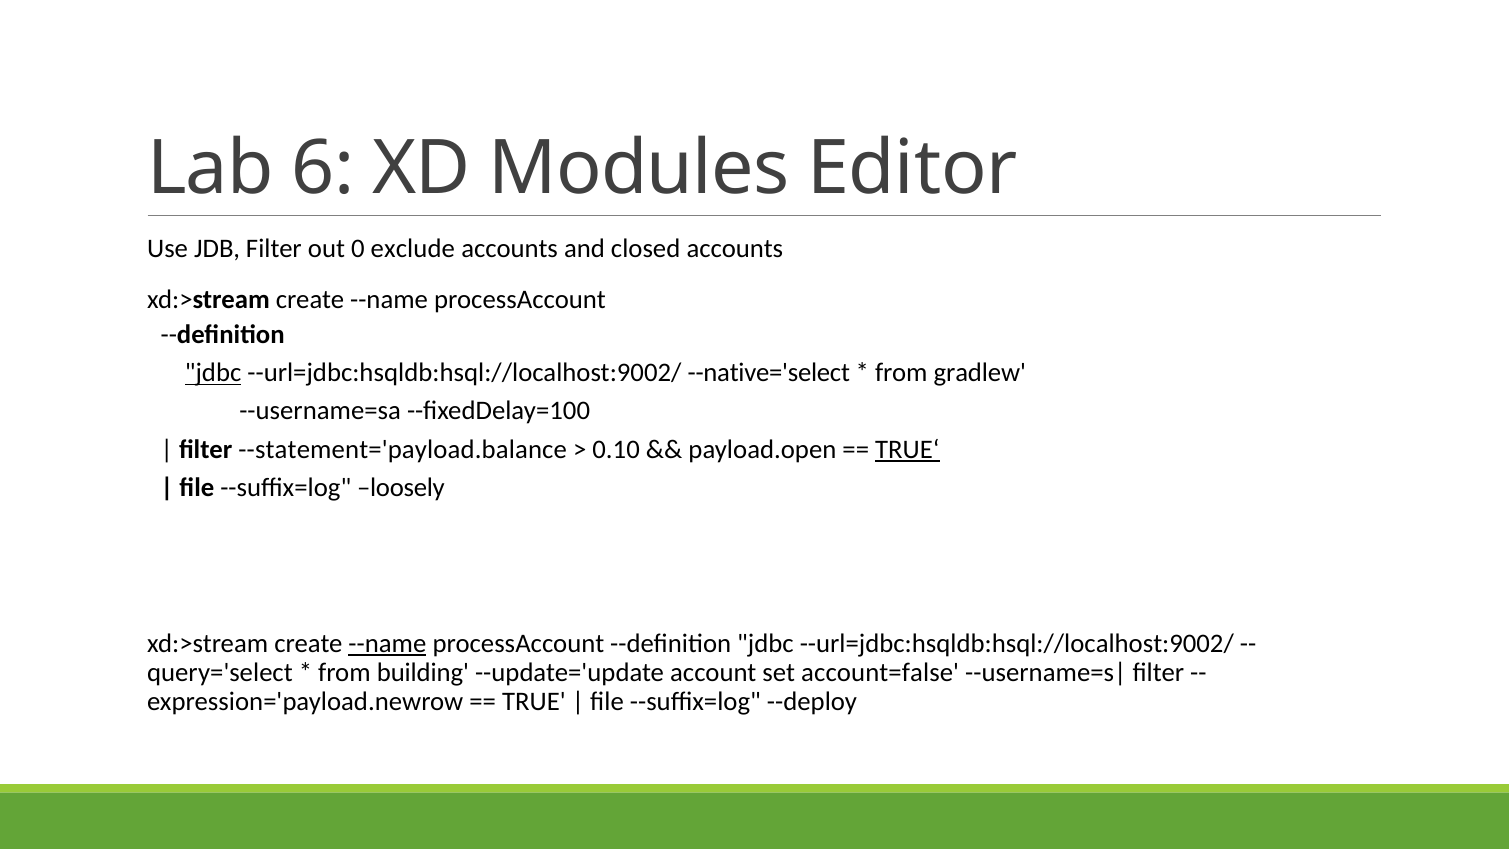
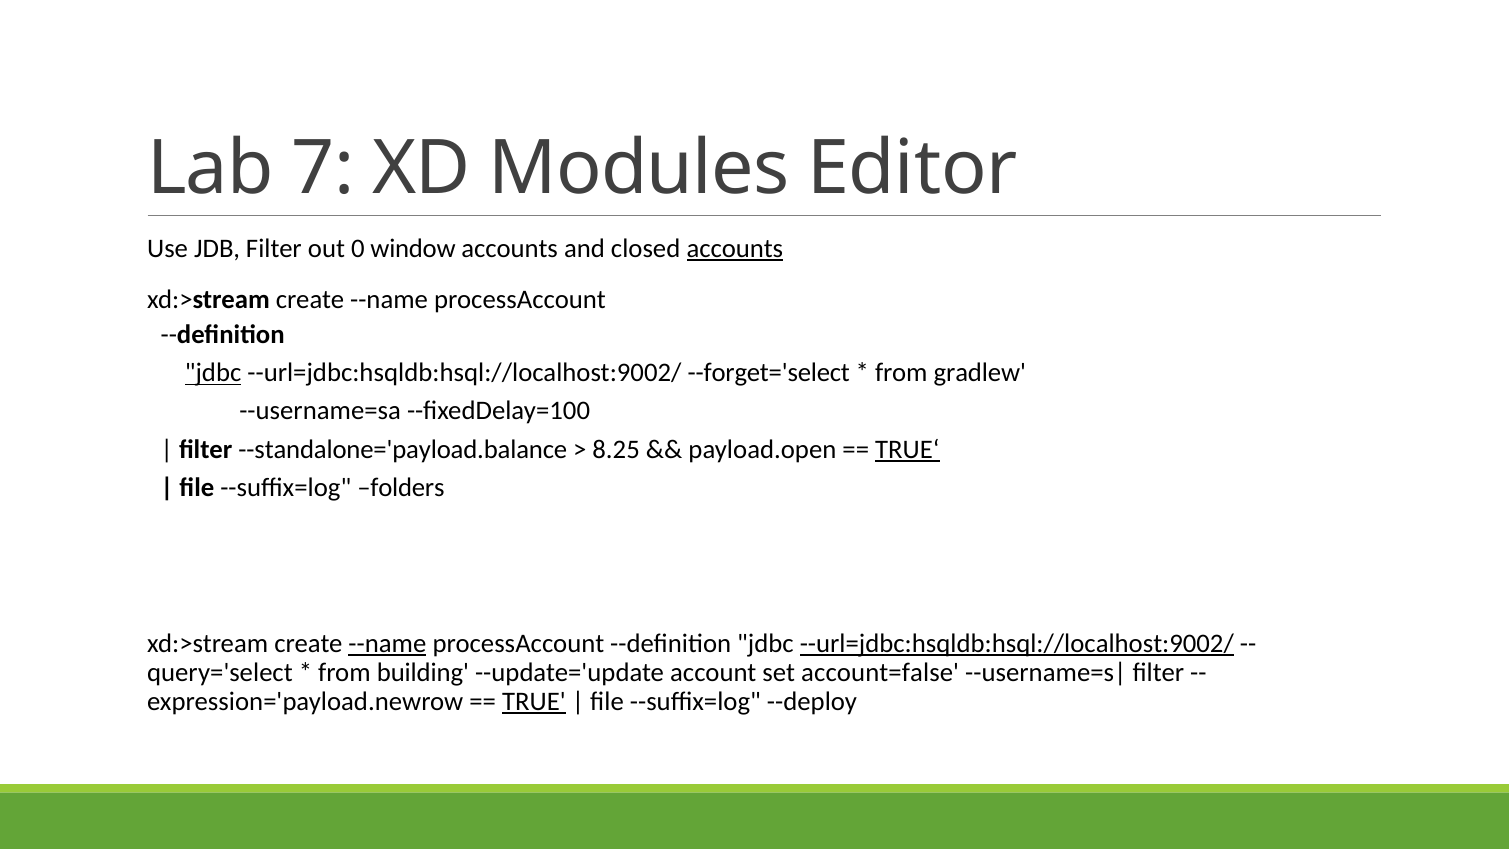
6: 6 -> 7 (323, 169)
exclude: exclude -> window (413, 248)
accounts underline: none -> present (735, 248)
--native='select: --native='select -> --forget='select (769, 373)
--statement='payload.balance: --statement='payload.balance -> --standalone='payload.balance (403, 449)
0.10: 0.10 -> 8.25 (616, 449)
loosely: loosely -> folders (401, 488)
--url=jdbc:hsqldb:hsql://localhost:9002/ underline: none -> present (1017, 643)
TRUE underline: none -> present (534, 701)
